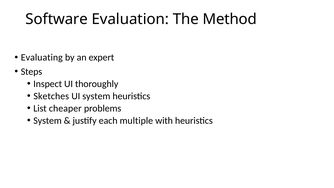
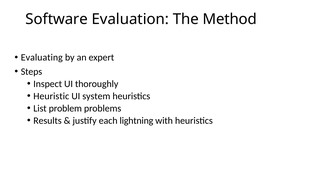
Sketches: Sketches -> Heuristic (51, 96)
cheaper: cheaper -> problem (65, 108)
System: System -> Results (47, 121)
multiple: multiple -> lightning (136, 121)
